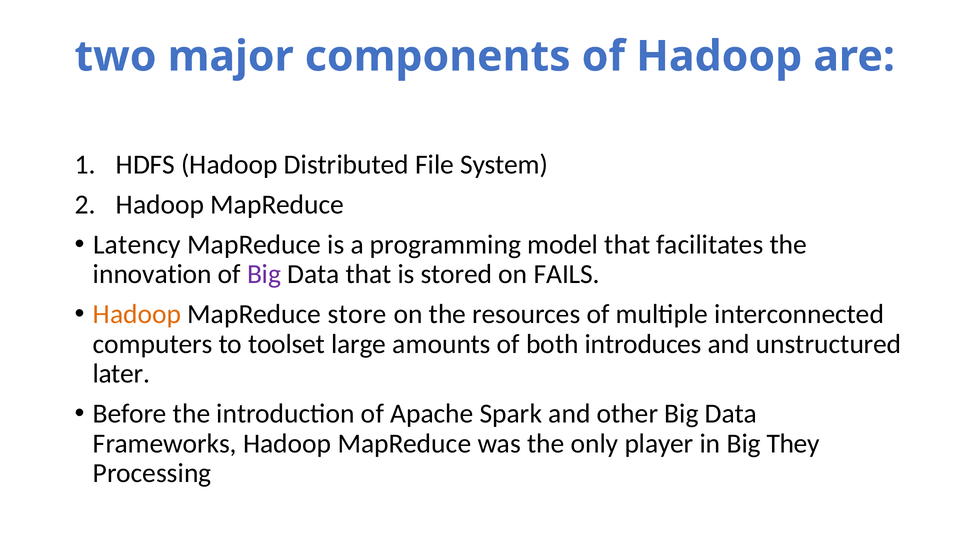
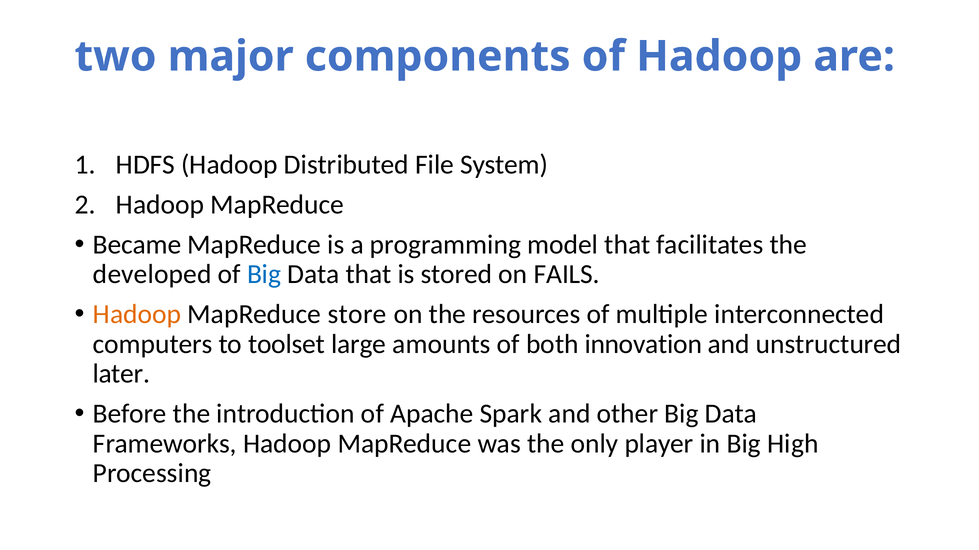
Latency: Latency -> Became (137, 245)
innovation: innovation -> developed (152, 275)
Big colour: purple -> blue (264, 275)
introduces: introduces -> innovation (643, 344)
They: They -> High (793, 444)
